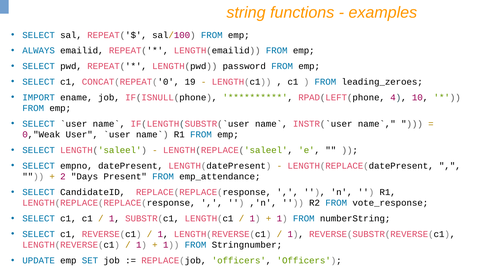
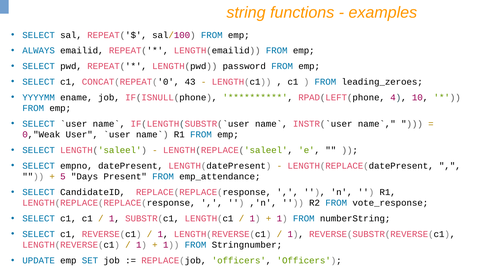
19: 19 -> 43 (190, 82)
IMPORT: IMPORT -> YYYYMM (39, 98)
2: 2 -> 5 (63, 177)
